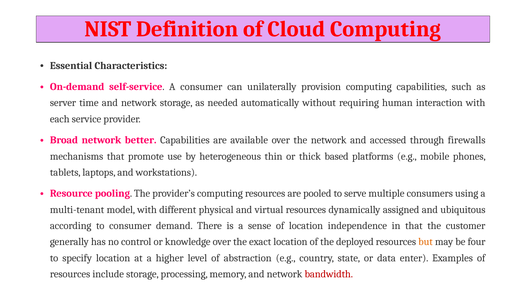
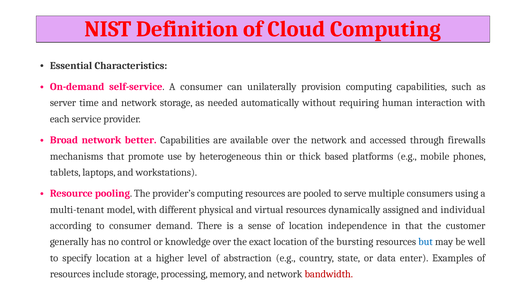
ubiquitous: ubiquitous -> individual (463, 210)
deployed: deployed -> bursting (355, 242)
but colour: orange -> blue (426, 242)
four: four -> well (476, 242)
